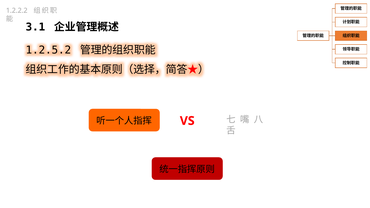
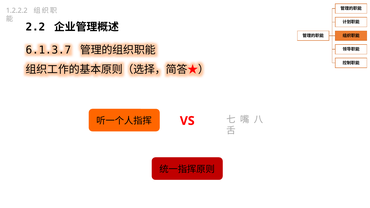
3.1: 3.1 -> 2.2 (35, 27)
1.2.5.2: 1.2.5.2 -> 6.1.3.7 (48, 50)
